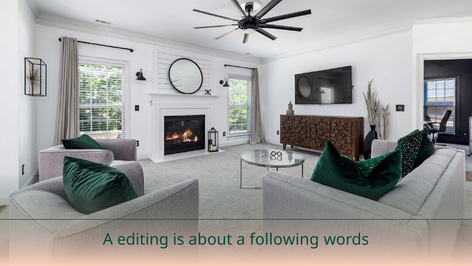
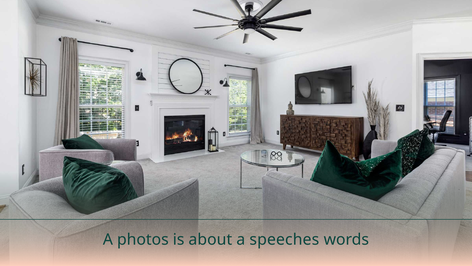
editing: editing -> photos (143, 239)
following: following -> speeches (284, 239)
